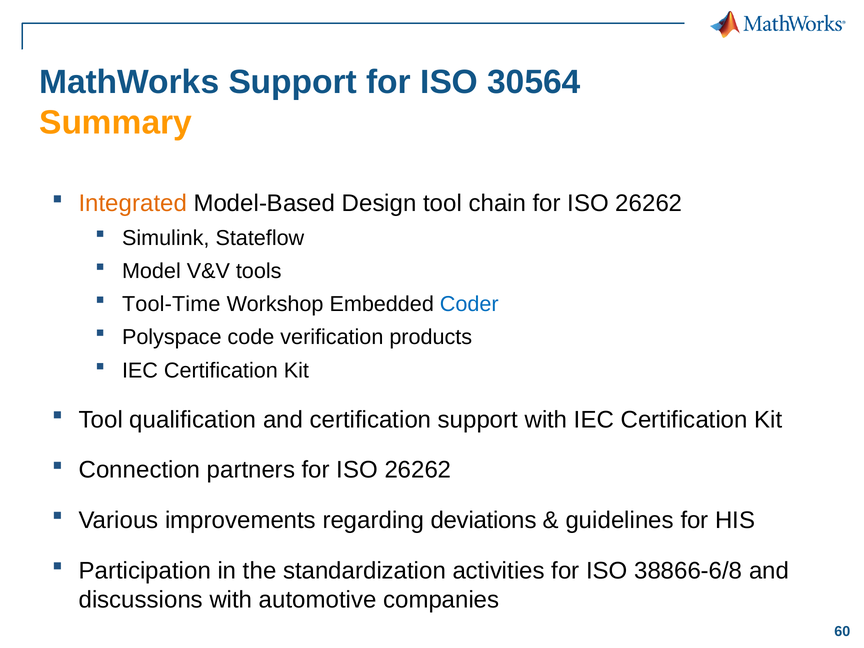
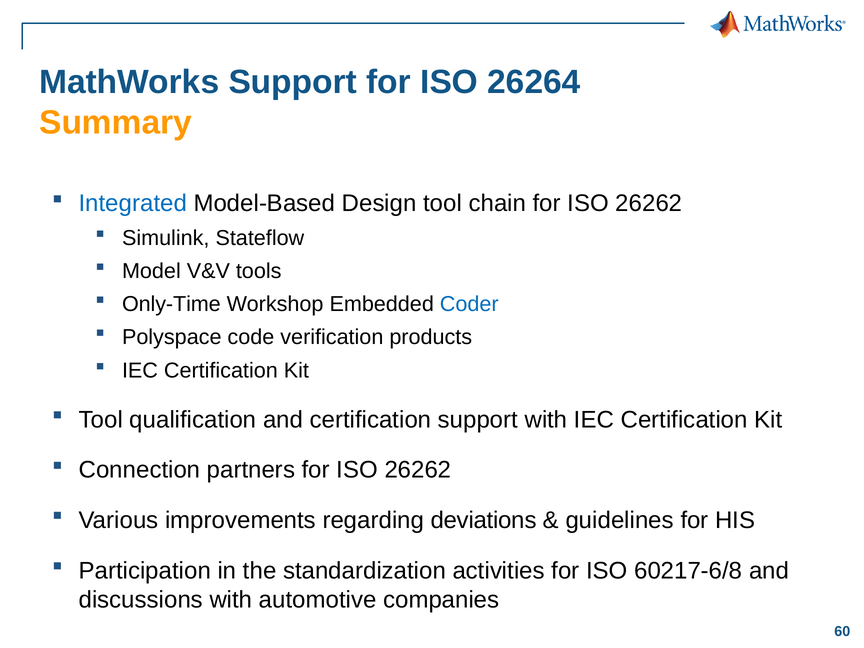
30564: 30564 -> 26264 (534, 82)
Integrated colour: orange -> blue (133, 204)
Tool-Time: Tool-Time -> Only-Time (171, 304)
38866-6/8: 38866-6/8 -> 60217-6/8 (688, 571)
